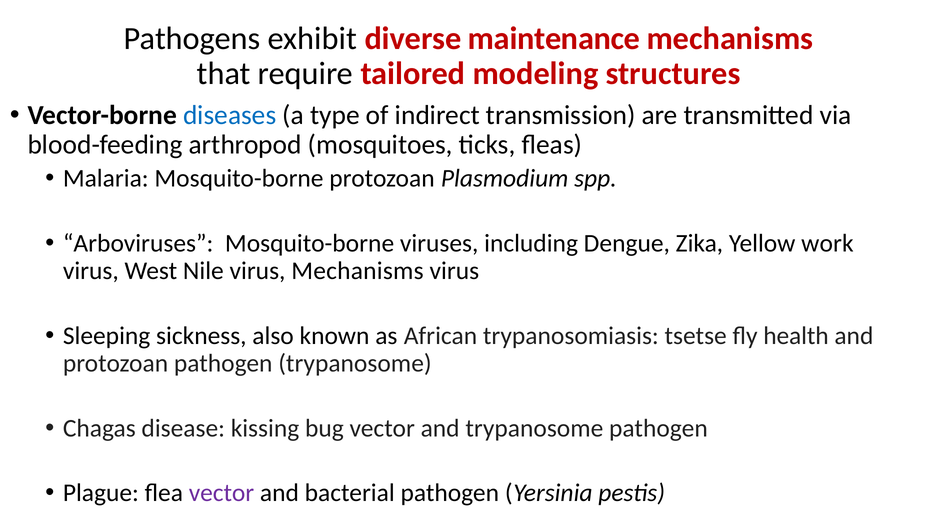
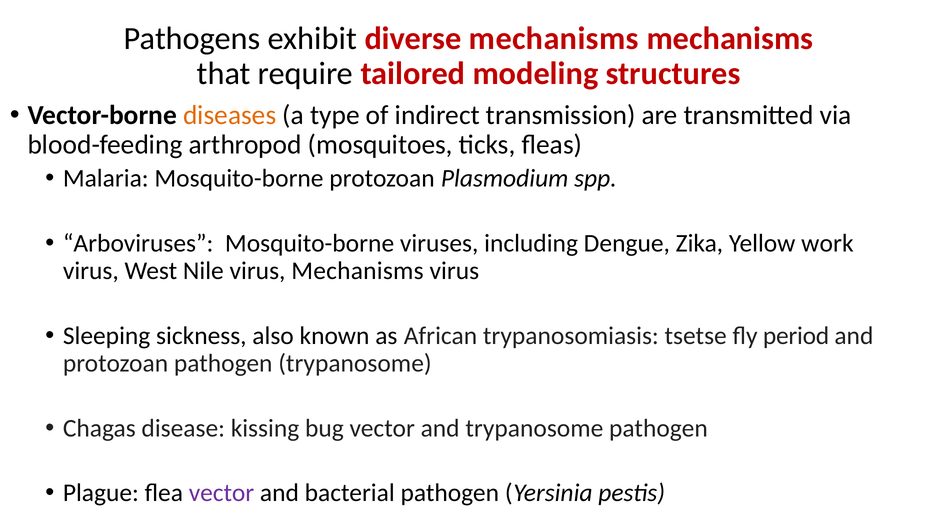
diverse maintenance: maintenance -> mechanisms (554, 39)
diseases colour: blue -> orange (230, 115)
health: health -> period (796, 336)
